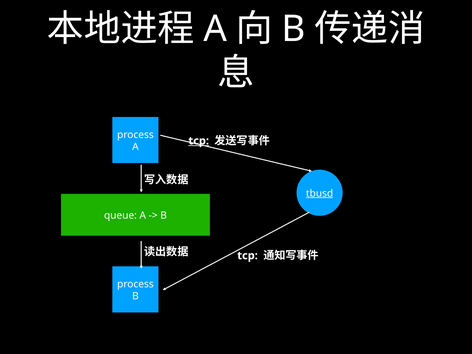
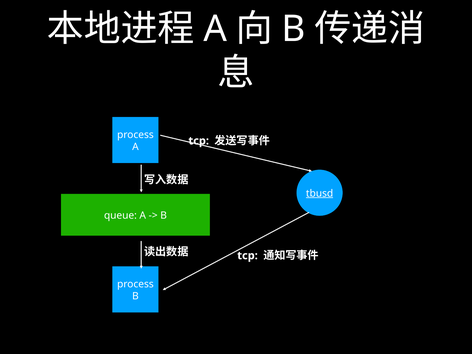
tcp underline: present -> none (199, 141)
